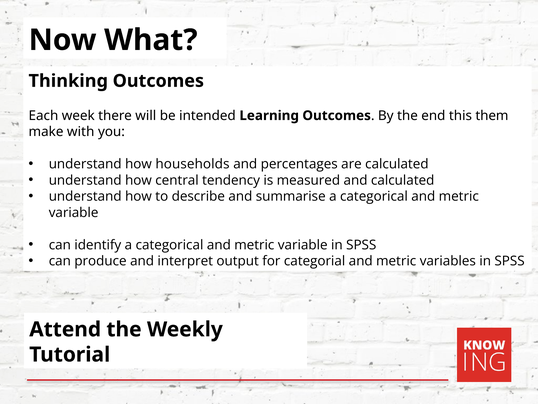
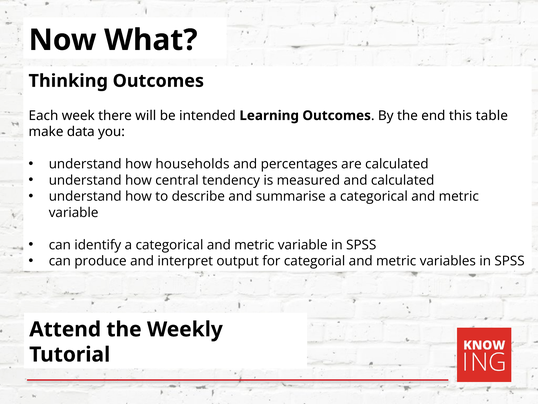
them: them -> table (492, 115)
with: with -> data (81, 132)
